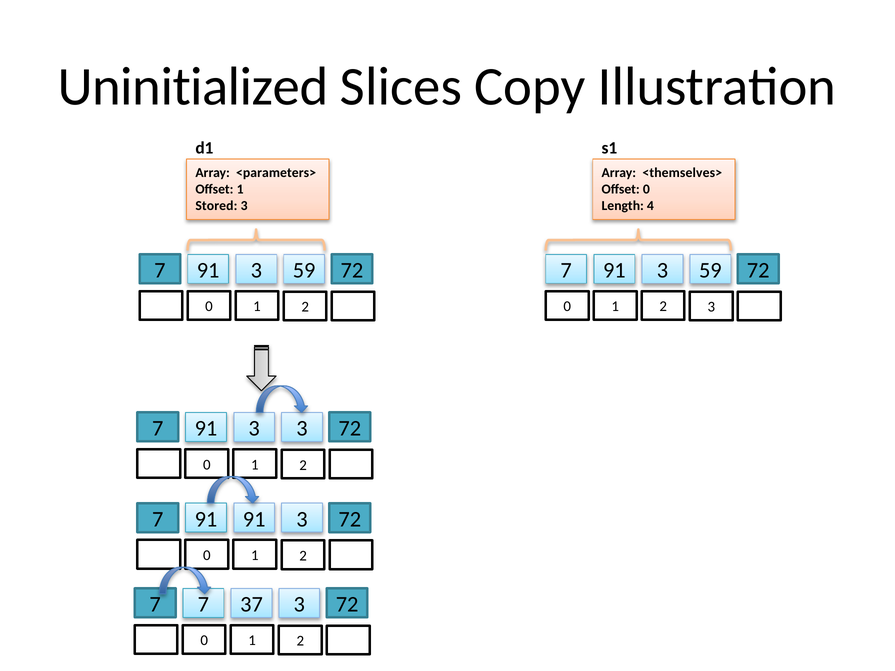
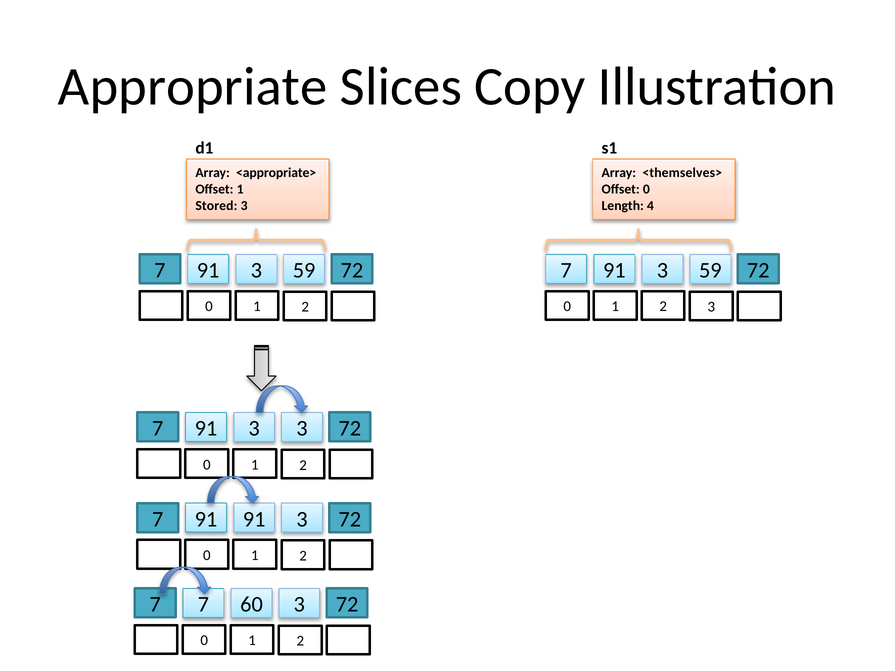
Uninitialized: Uninitialized -> Appropriate (193, 87)
<parameters>: <parameters> -> <appropriate> (276, 173)
37: 37 -> 60 (252, 605)
